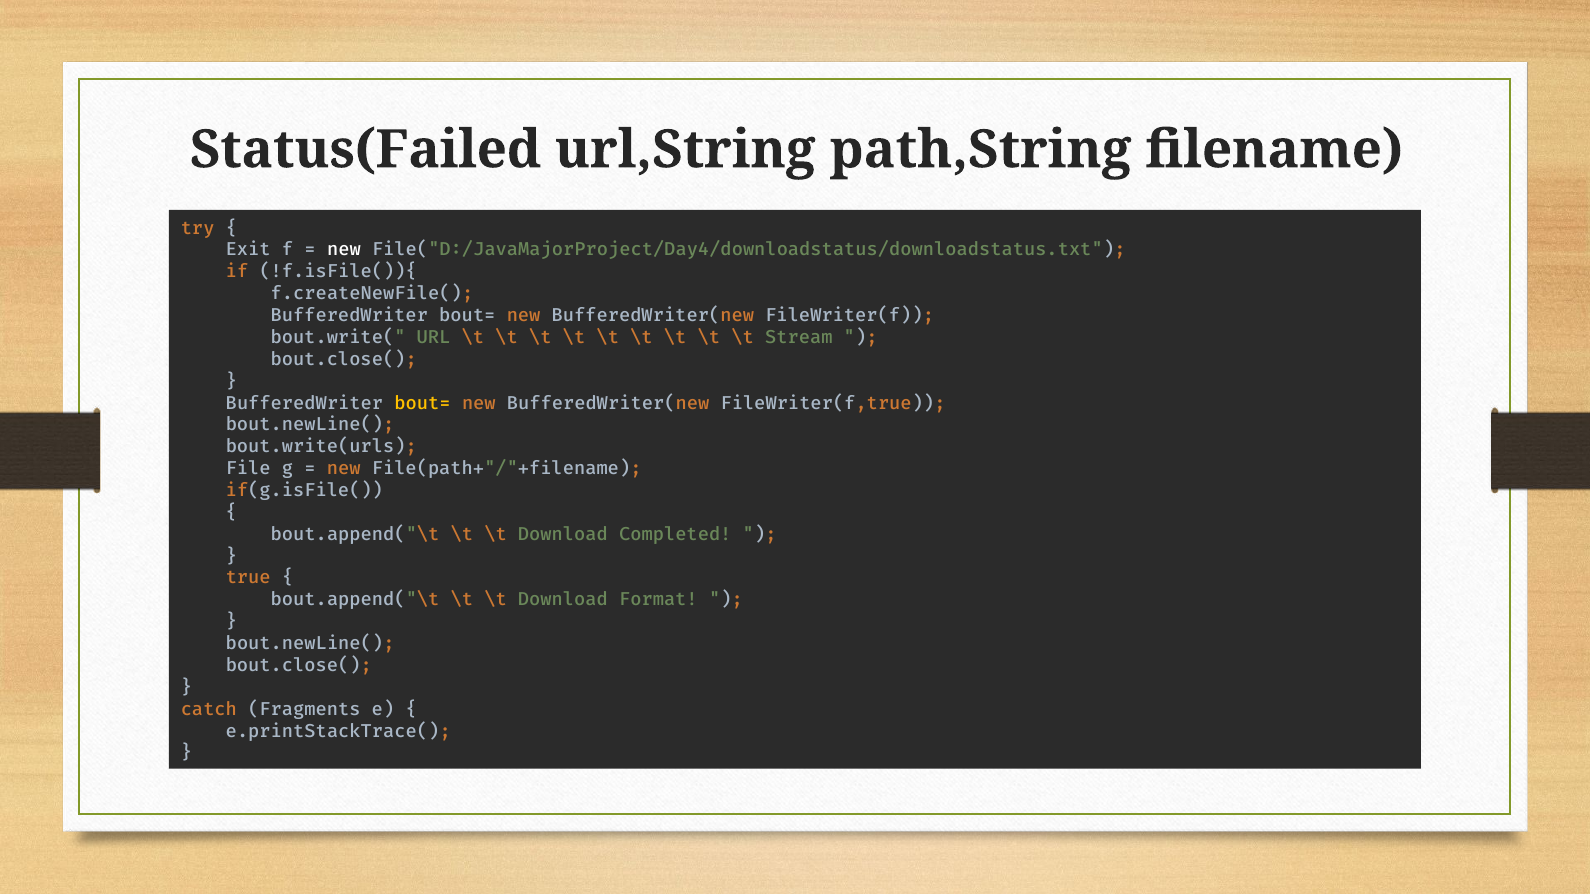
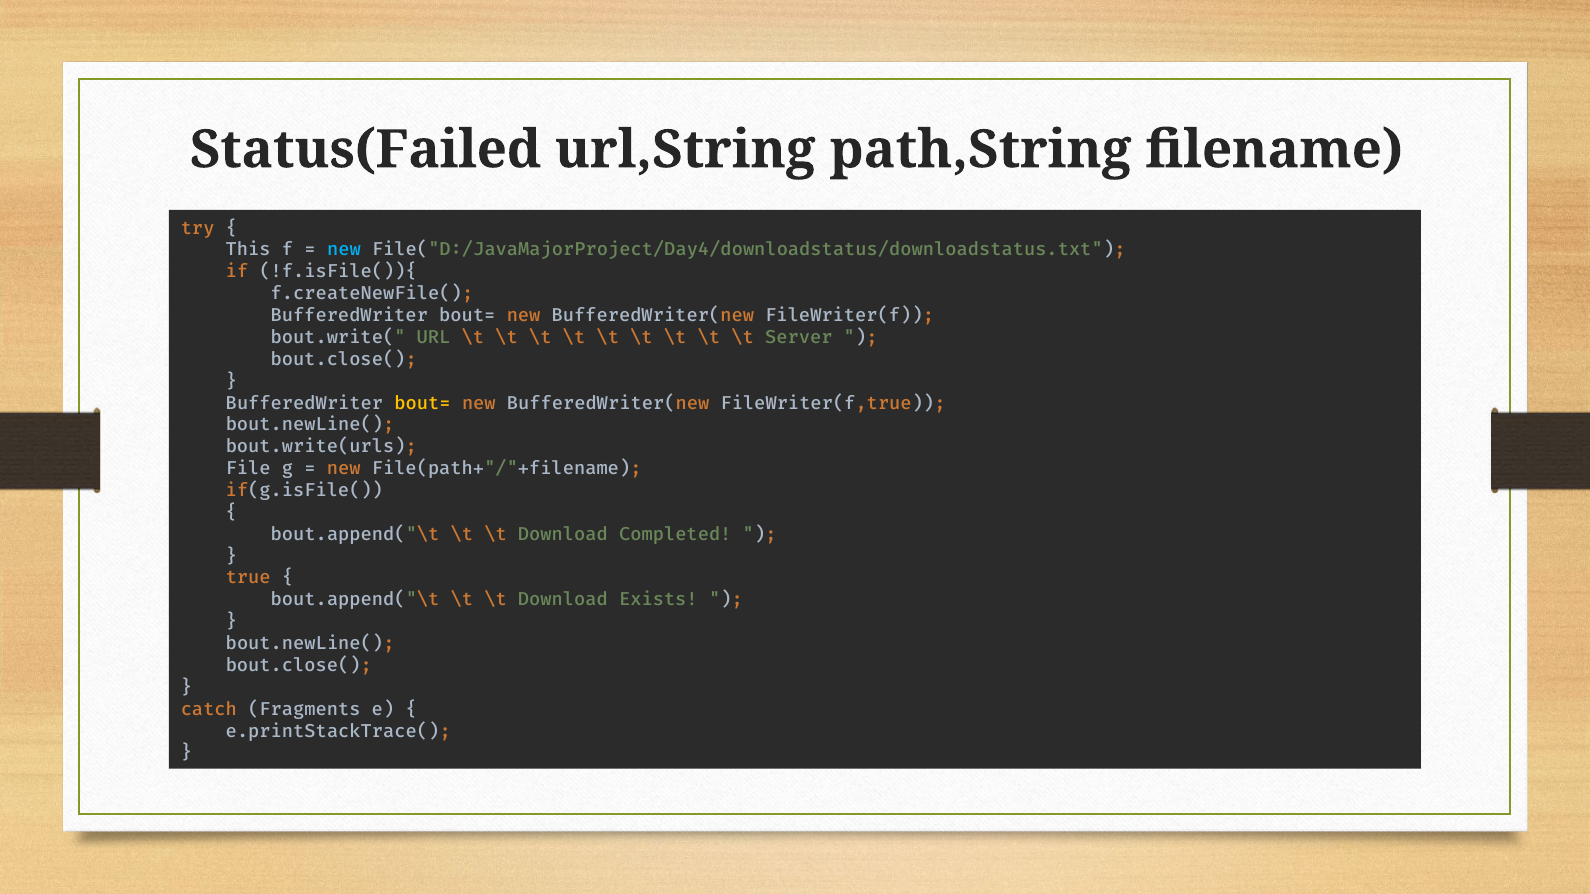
Exit: Exit -> This (248, 250)
new colour: white -> light blue (344, 250)
Stream: Stream -> Server (799, 338)
Format: Format -> Exists (658, 600)
